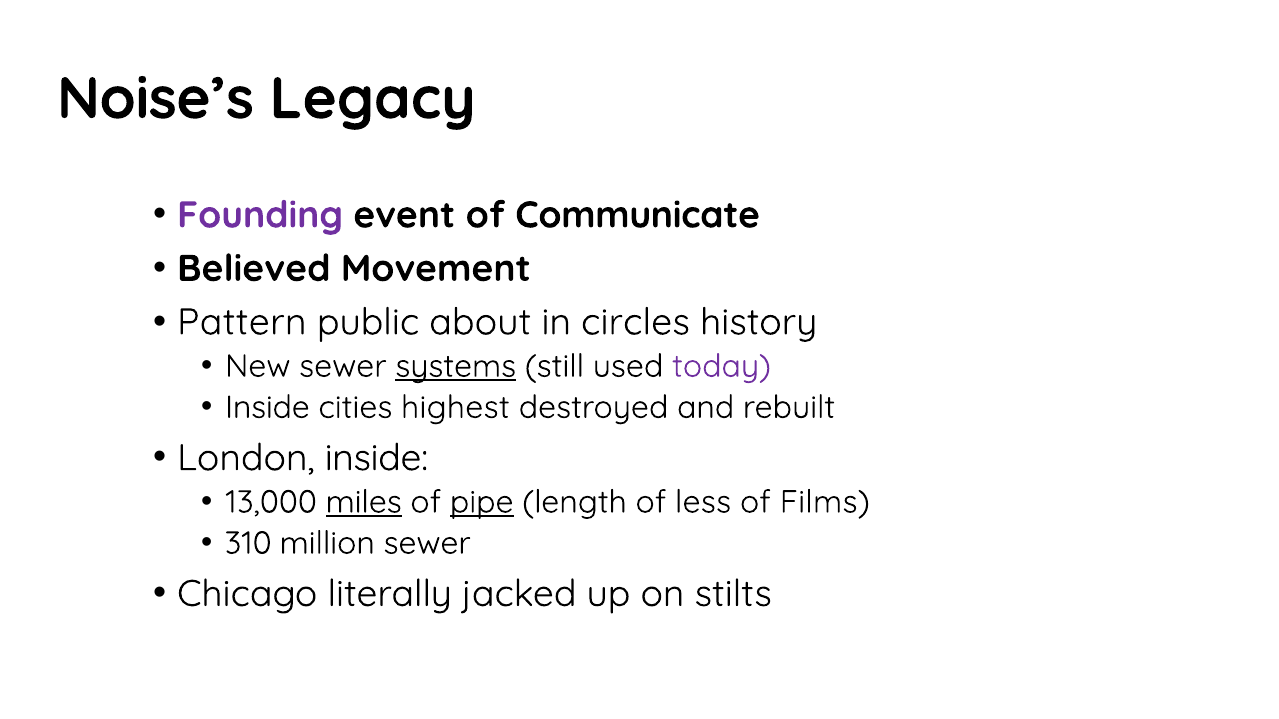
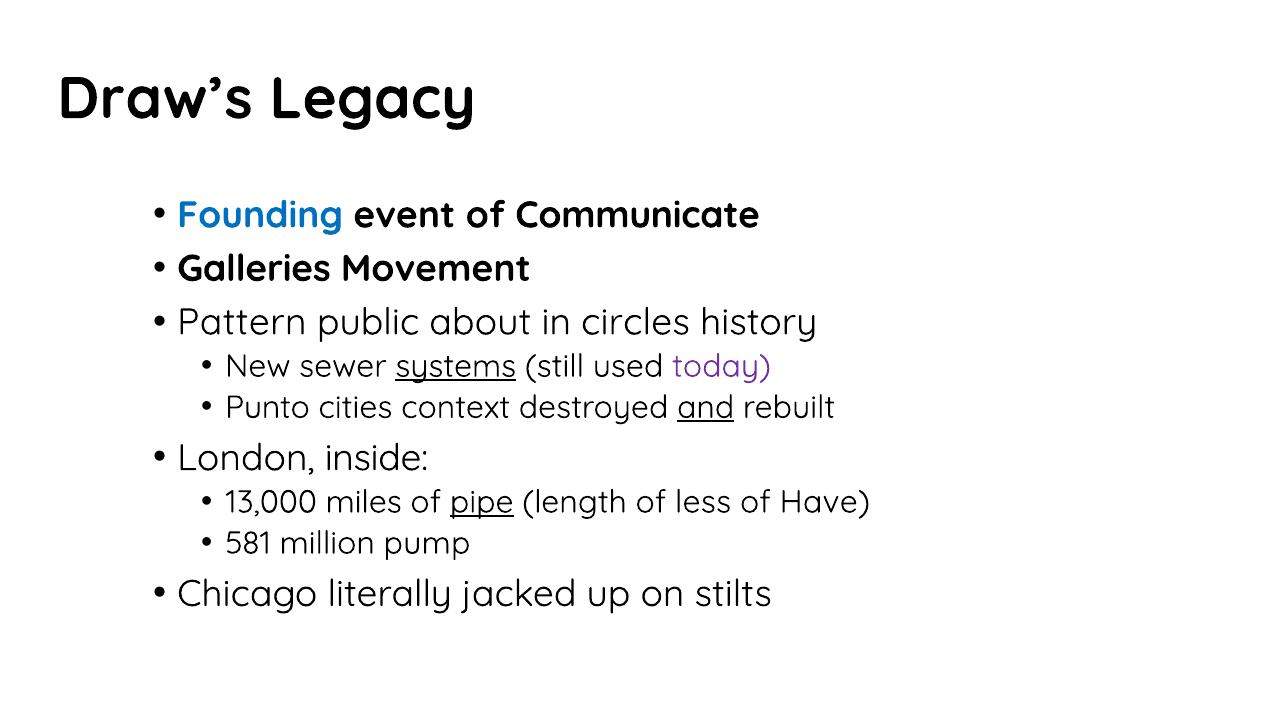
Noise’s: Noise’s -> Draw’s (155, 99)
Founding colour: purple -> blue (260, 215)
Believed: Believed -> Galleries (254, 269)
Inside: Inside -> Punto (267, 408)
highest: highest -> context (456, 408)
and underline: none -> present (706, 408)
miles underline: present -> none (364, 502)
Films: Films -> Have (825, 502)
310: 310 -> 581 (248, 543)
million sewer: sewer -> pump (427, 543)
